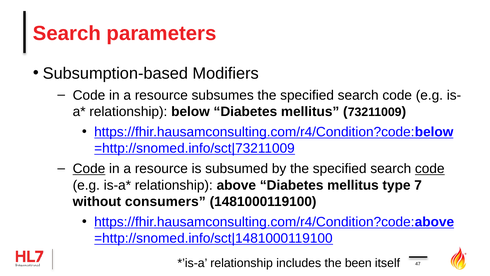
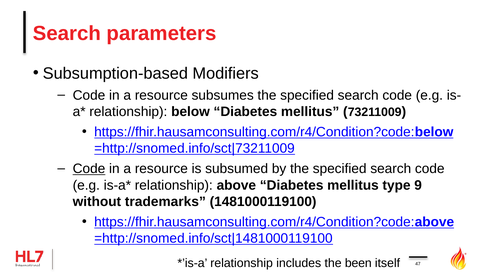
code underline: present -> none (430, 169)
7: 7 -> 9 (418, 185)
consumers: consumers -> trademarks (165, 201)
